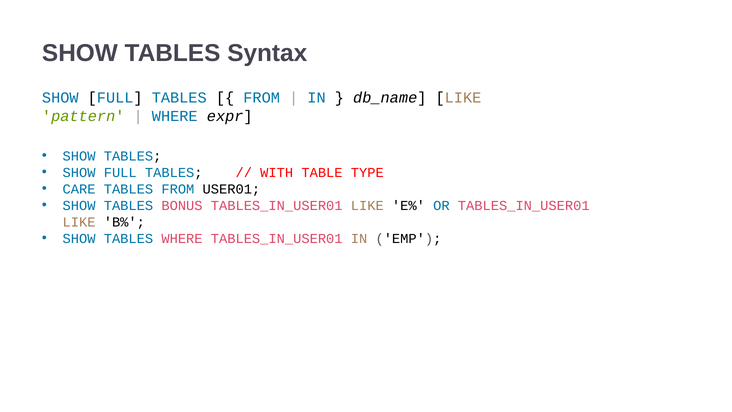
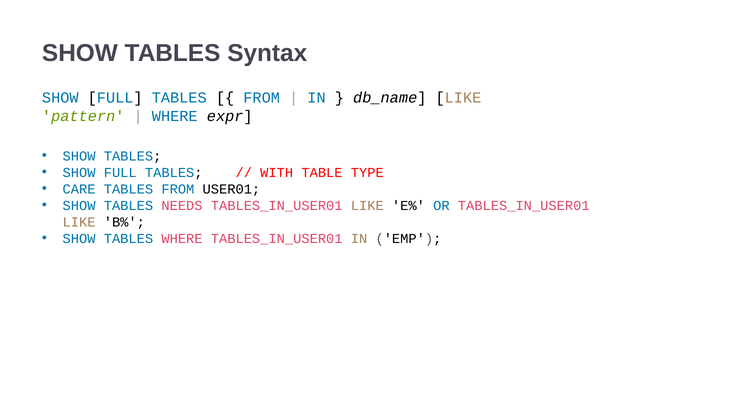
BONUS: BONUS -> NEEDS (182, 206)
